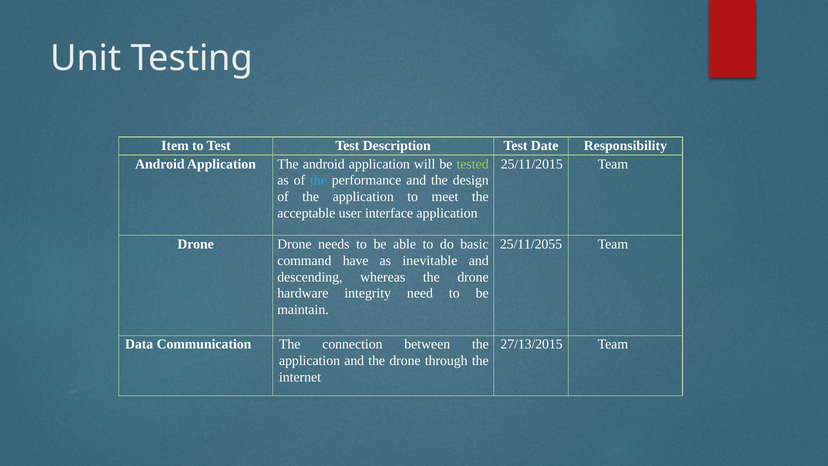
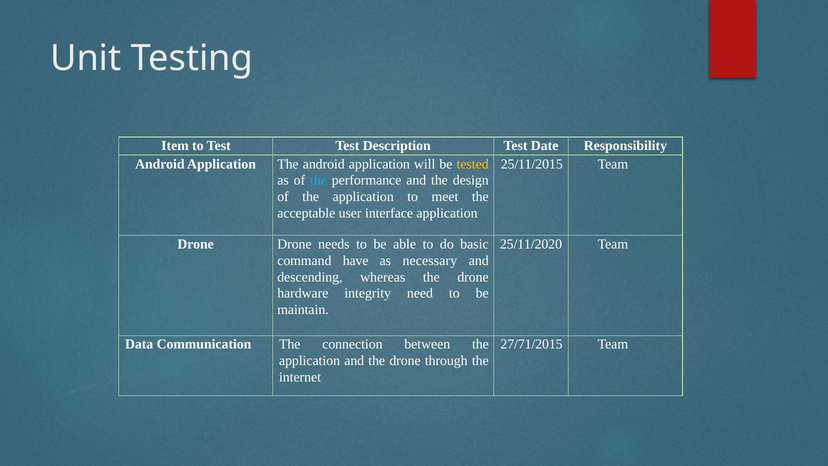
tested colour: light green -> yellow (473, 164)
25/11/2055: 25/11/2055 -> 25/11/2020 (531, 244)
inevitable: inevitable -> necessary (430, 260)
27/13/2015: 27/13/2015 -> 27/71/2015 (532, 344)
